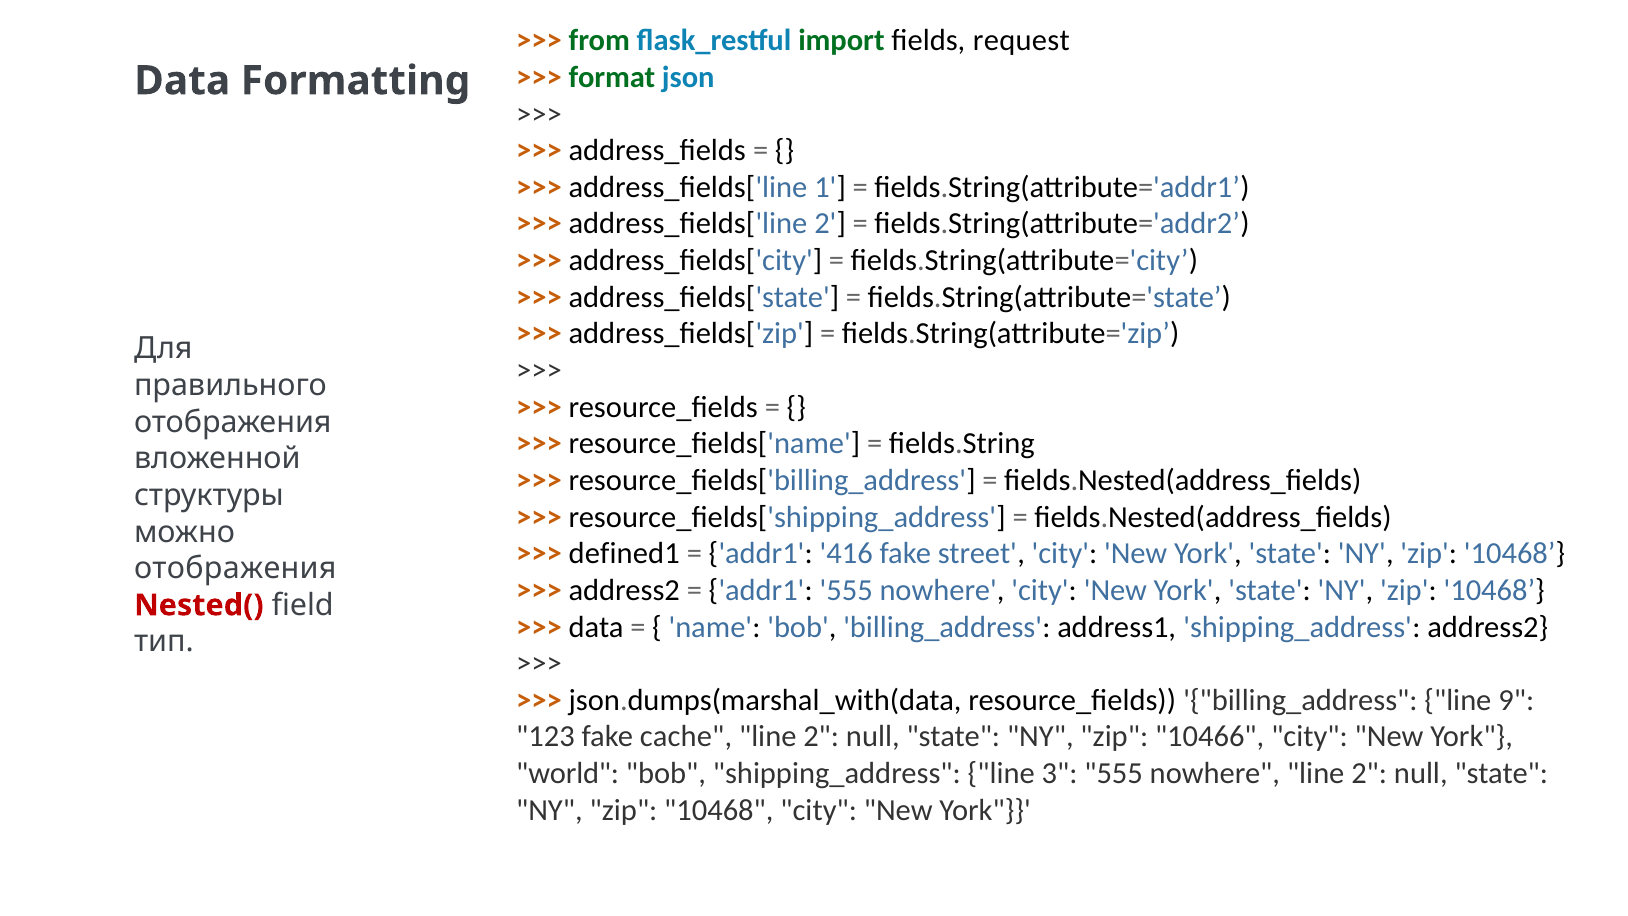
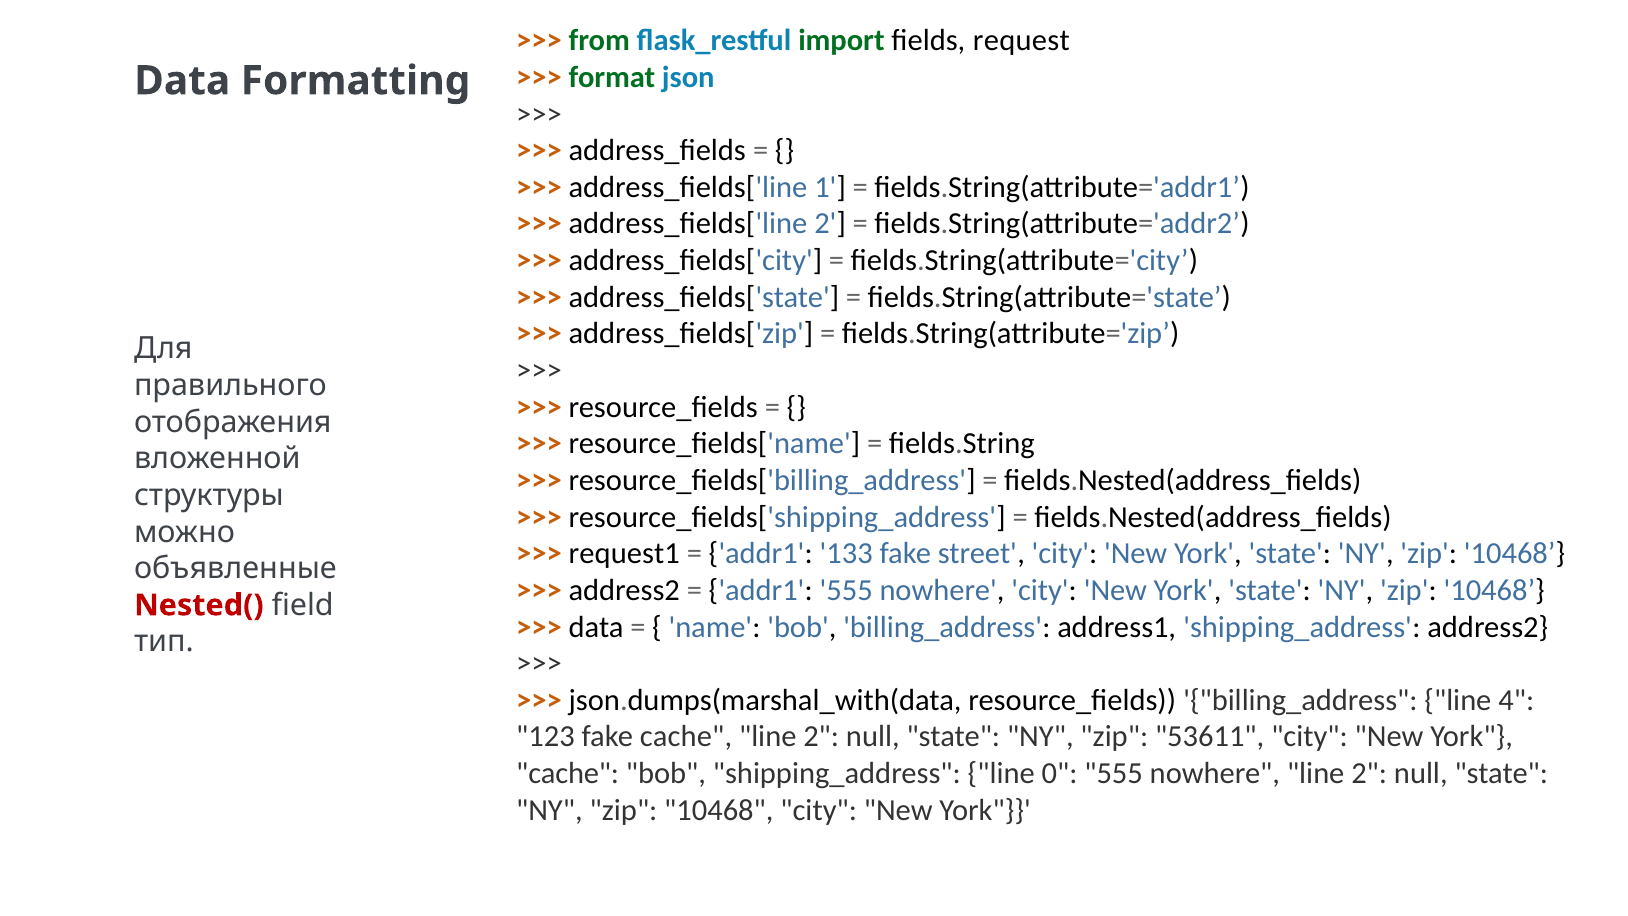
defined1: defined1 -> request1 (624, 554)
416: 416 -> 133 (846, 554)
отображения: отображения -> объявленные (235, 568)
9: 9 -> 4 (1516, 700)
10466: 10466 -> 53611 (1210, 737)
world: world -> cache (568, 773)
3: 3 -> 0 (1060, 773)
